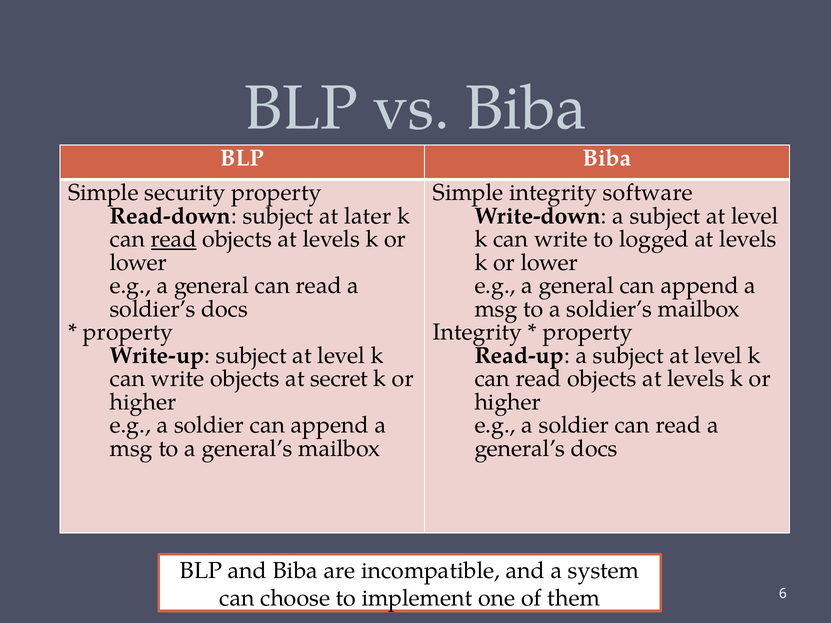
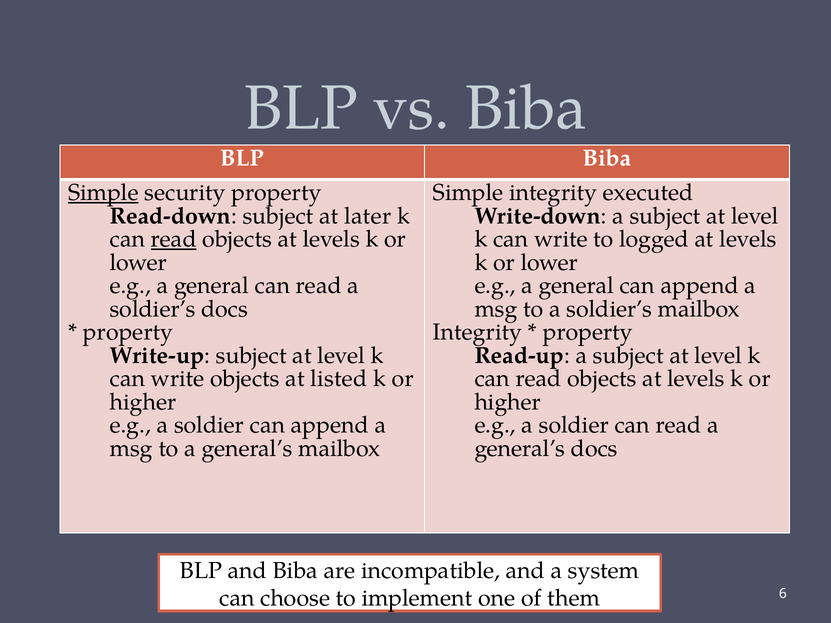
Simple underline: none -> present (103, 193)
software: software -> executed (648, 193)
secret: secret -> listed (339, 379)
